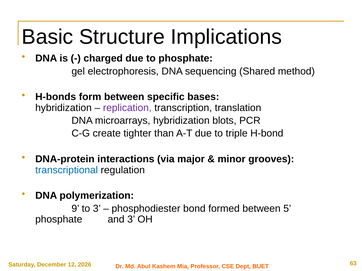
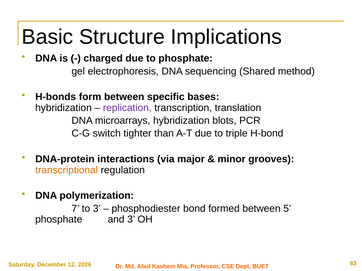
create: create -> switch (107, 134)
transcriptional colour: blue -> orange (67, 170)
9: 9 -> 7 (75, 209)
